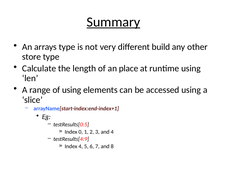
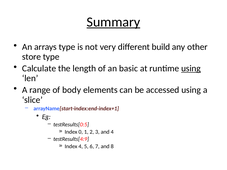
place: place -> basic (128, 69)
using underline: none -> present (191, 69)
of using: using -> body (72, 90)
